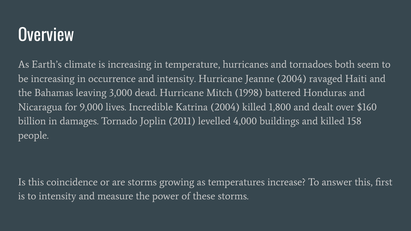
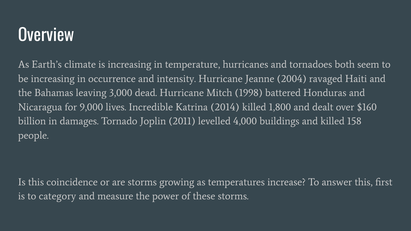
Katrina 2004: 2004 -> 2014 (225, 107)
to intensity: intensity -> category (57, 196)
